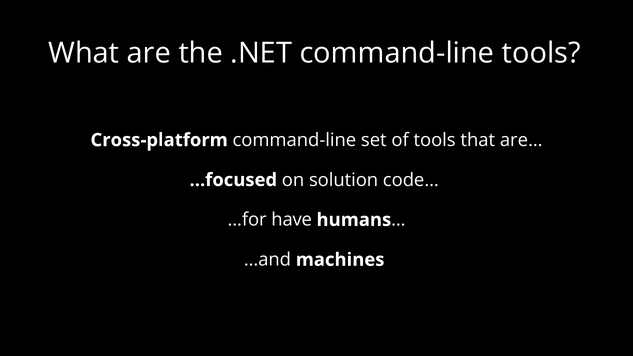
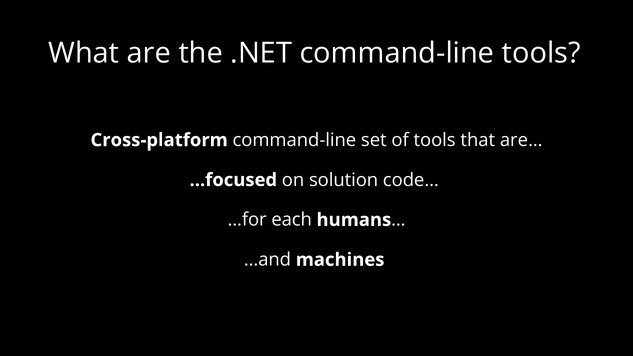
have: have -> each (292, 220)
